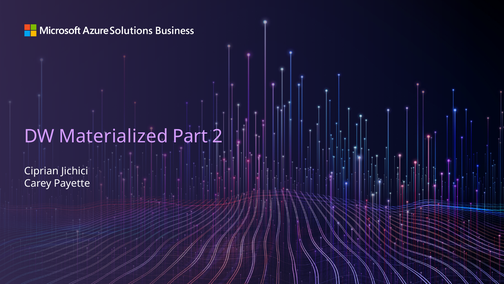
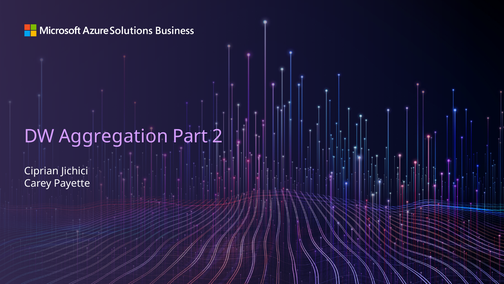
Materialized: Materialized -> Aggregation (113, 136)
